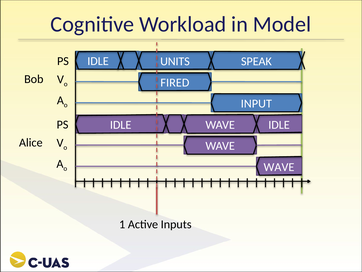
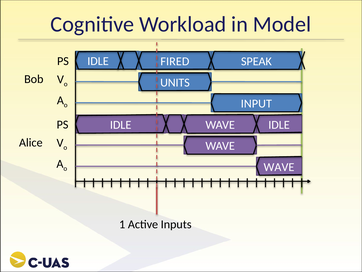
UNITS: UNITS -> FIRED (175, 61)
FIRED: FIRED -> UNITS (175, 82)
